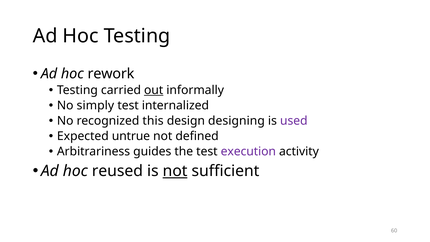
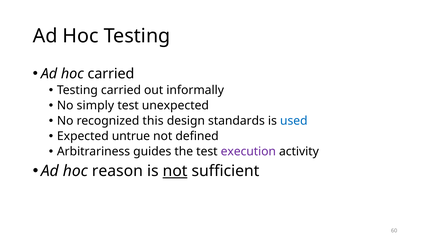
hoc rework: rework -> carried (111, 74)
out underline: present -> none (154, 90)
internalized: internalized -> unexpected (175, 106)
designing: designing -> standards (236, 121)
used colour: purple -> blue (294, 121)
reused: reused -> reason (117, 171)
